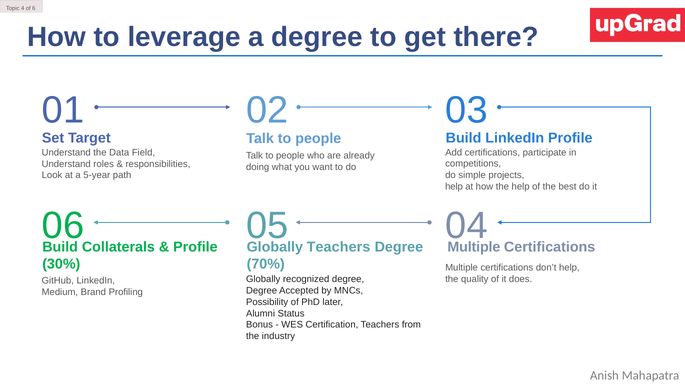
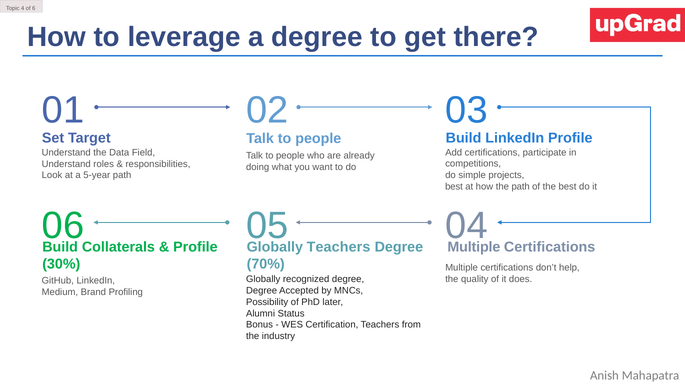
help: help -> best (454, 187)
the help: help -> path (521, 187)
